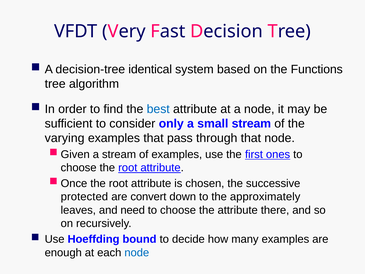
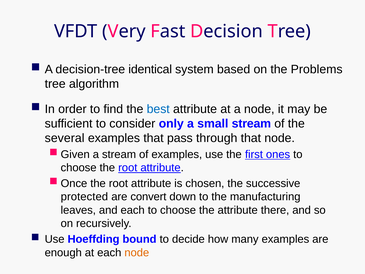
Functions: Functions -> Problems (317, 69)
varying: varying -> several (65, 138)
approximately: approximately -> manufacturing (265, 197)
and need: need -> each (133, 210)
node colour: blue -> orange (137, 252)
